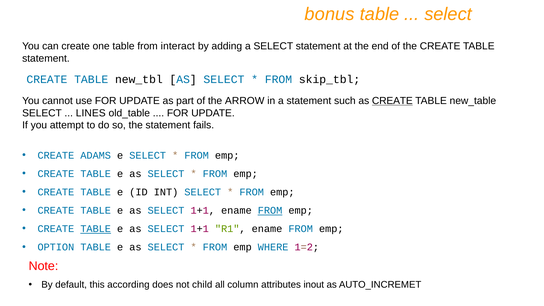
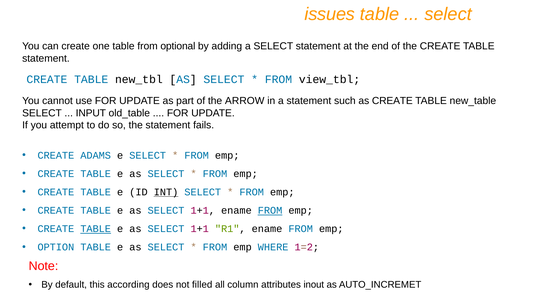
bonus: bonus -> issues (330, 14)
interact: interact -> optional (178, 46)
skip_tbl: skip_tbl -> view_tbl (330, 79)
CREATE underline: present -> none (392, 101)
LINES: LINES -> INPUT (91, 113)
INT underline: none -> present (166, 192)
child: child -> filled (202, 285)
